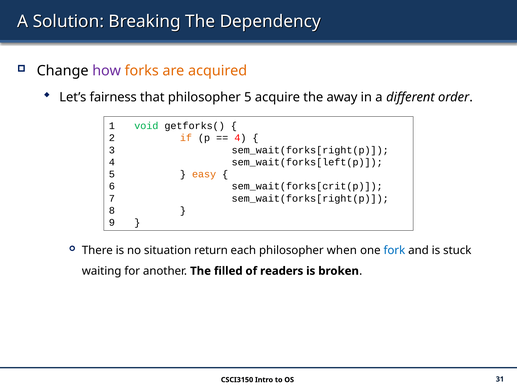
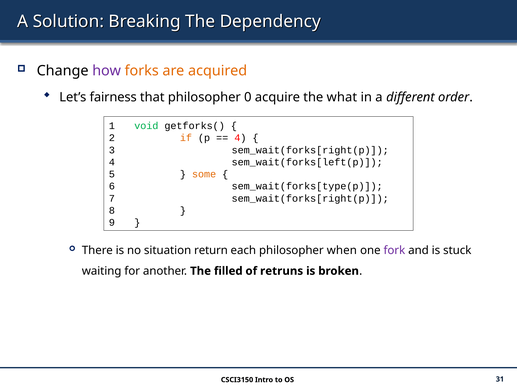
philosopher 5: 5 -> 0 (248, 97)
away: away -> what (342, 97)
easy: easy -> some (204, 174)
sem_wait(forks[crit(p: sem_wait(forks[crit(p -> sem_wait(forks[type(p (307, 186)
fork colour: blue -> purple (394, 250)
readers: readers -> retruns (282, 271)
